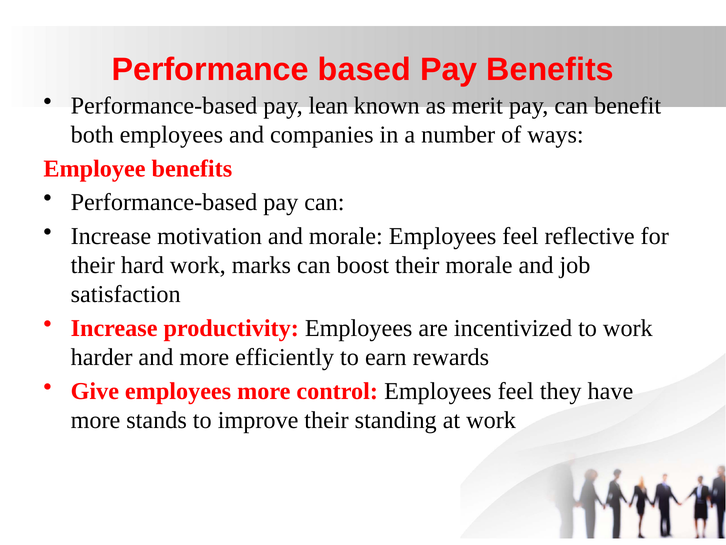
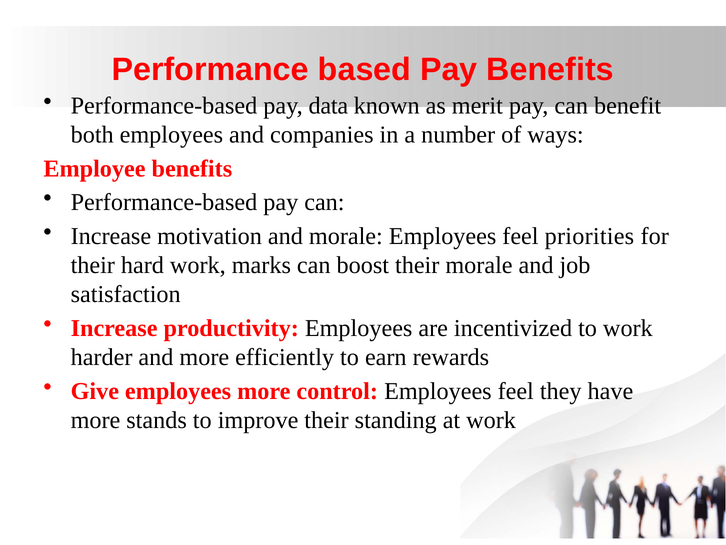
lean: lean -> data (328, 105)
reflective: reflective -> priorities (589, 236)
